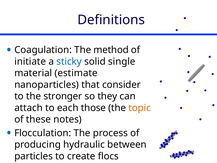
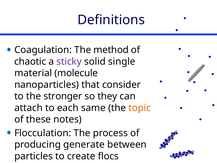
initiate: initiate -> chaotic (30, 61)
sticky colour: blue -> purple (69, 61)
estimate: estimate -> molecule (76, 73)
those: those -> same (93, 108)
hydraulic: hydraulic -> generate (84, 144)
